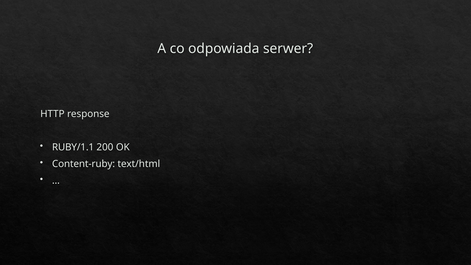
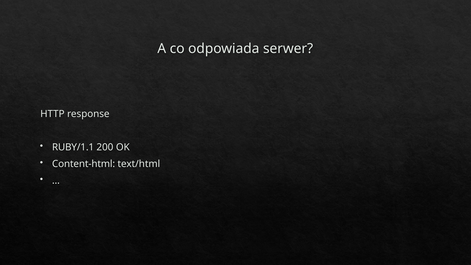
Content-ruby: Content-ruby -> Content-html (84, 164)
